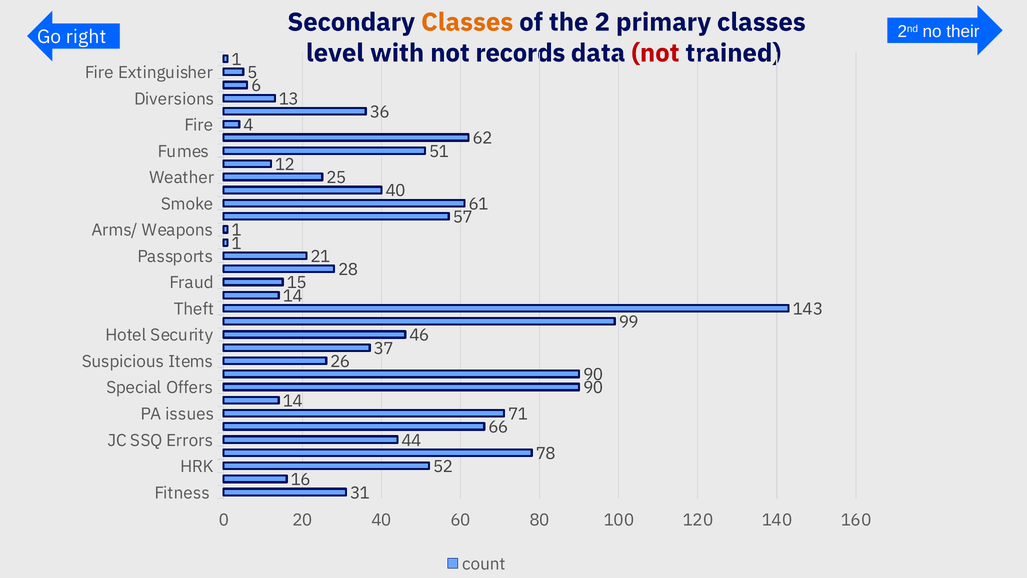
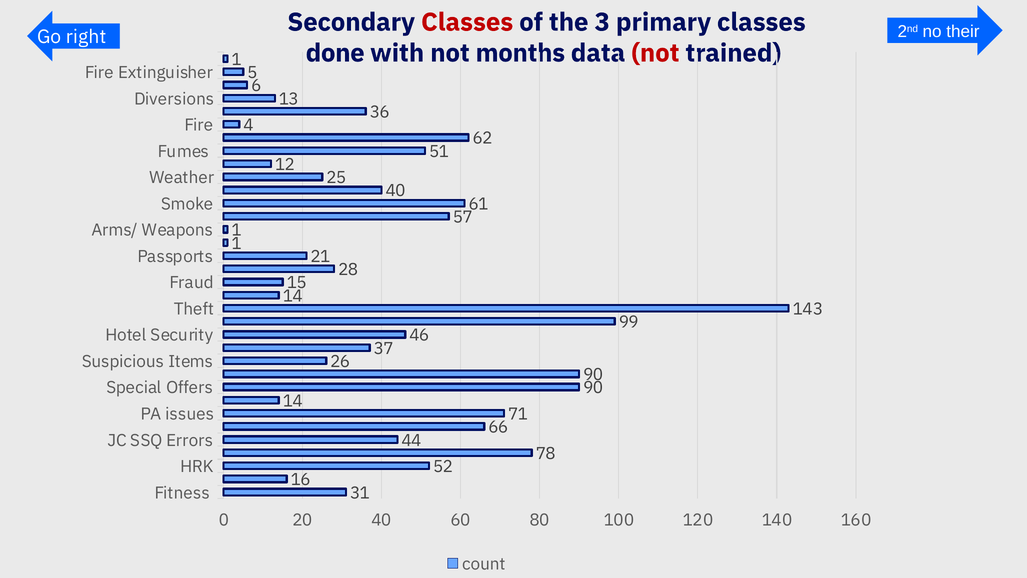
Classes colour: orange -> red (467, 22)
2: 2 -> 3 (602, 22)
level: level -> done (335, 53)
records: records -> months (520, 53)
